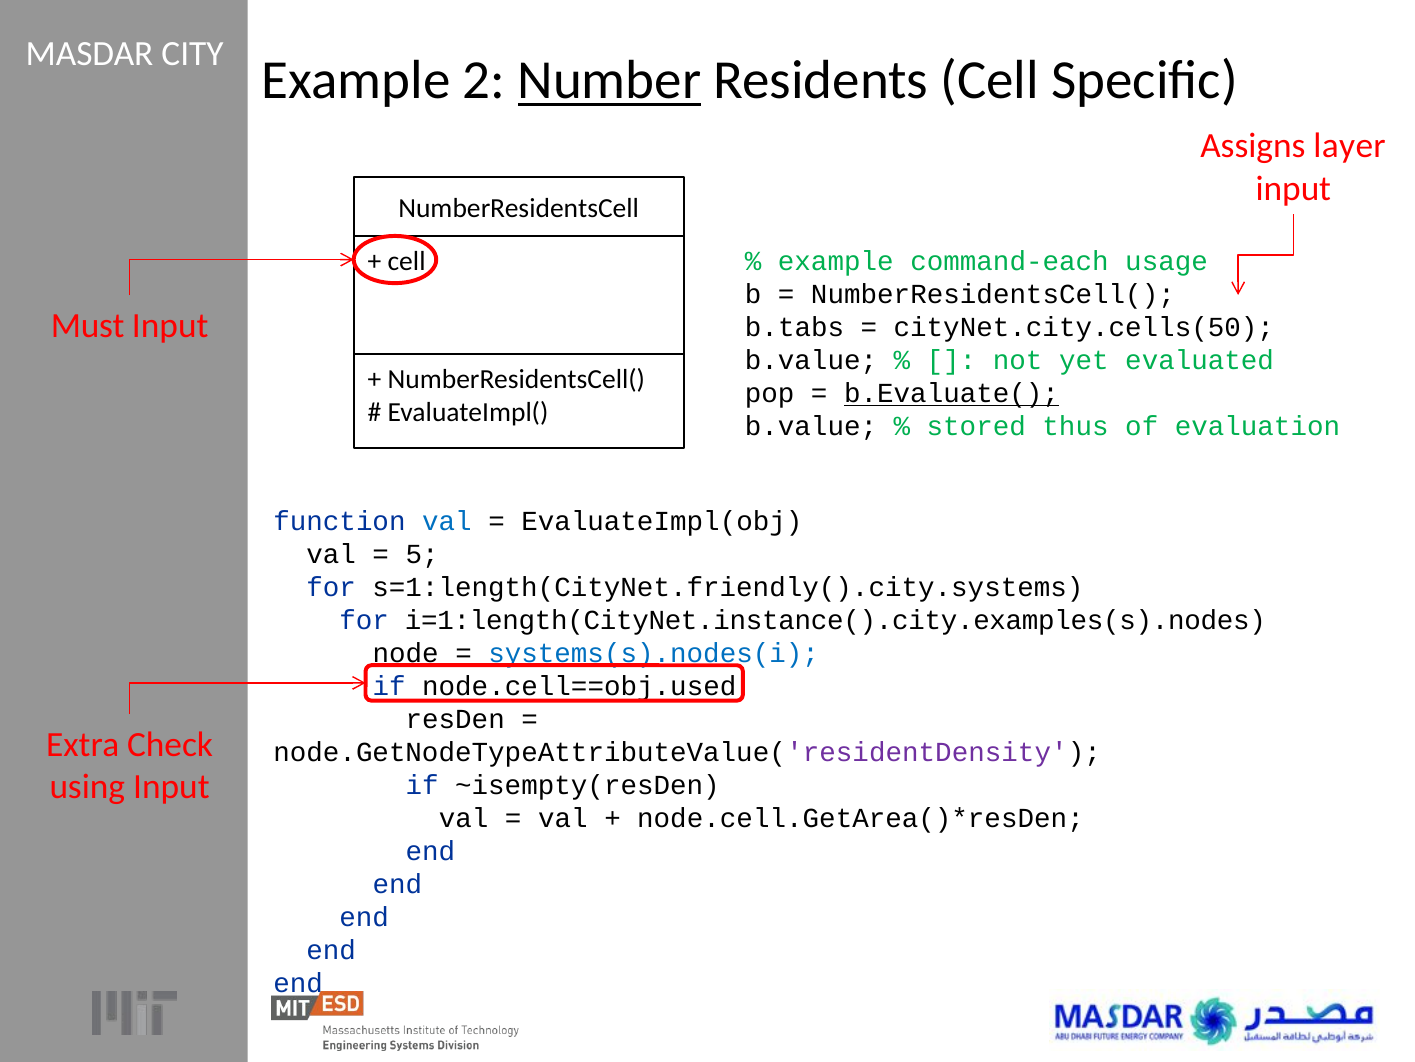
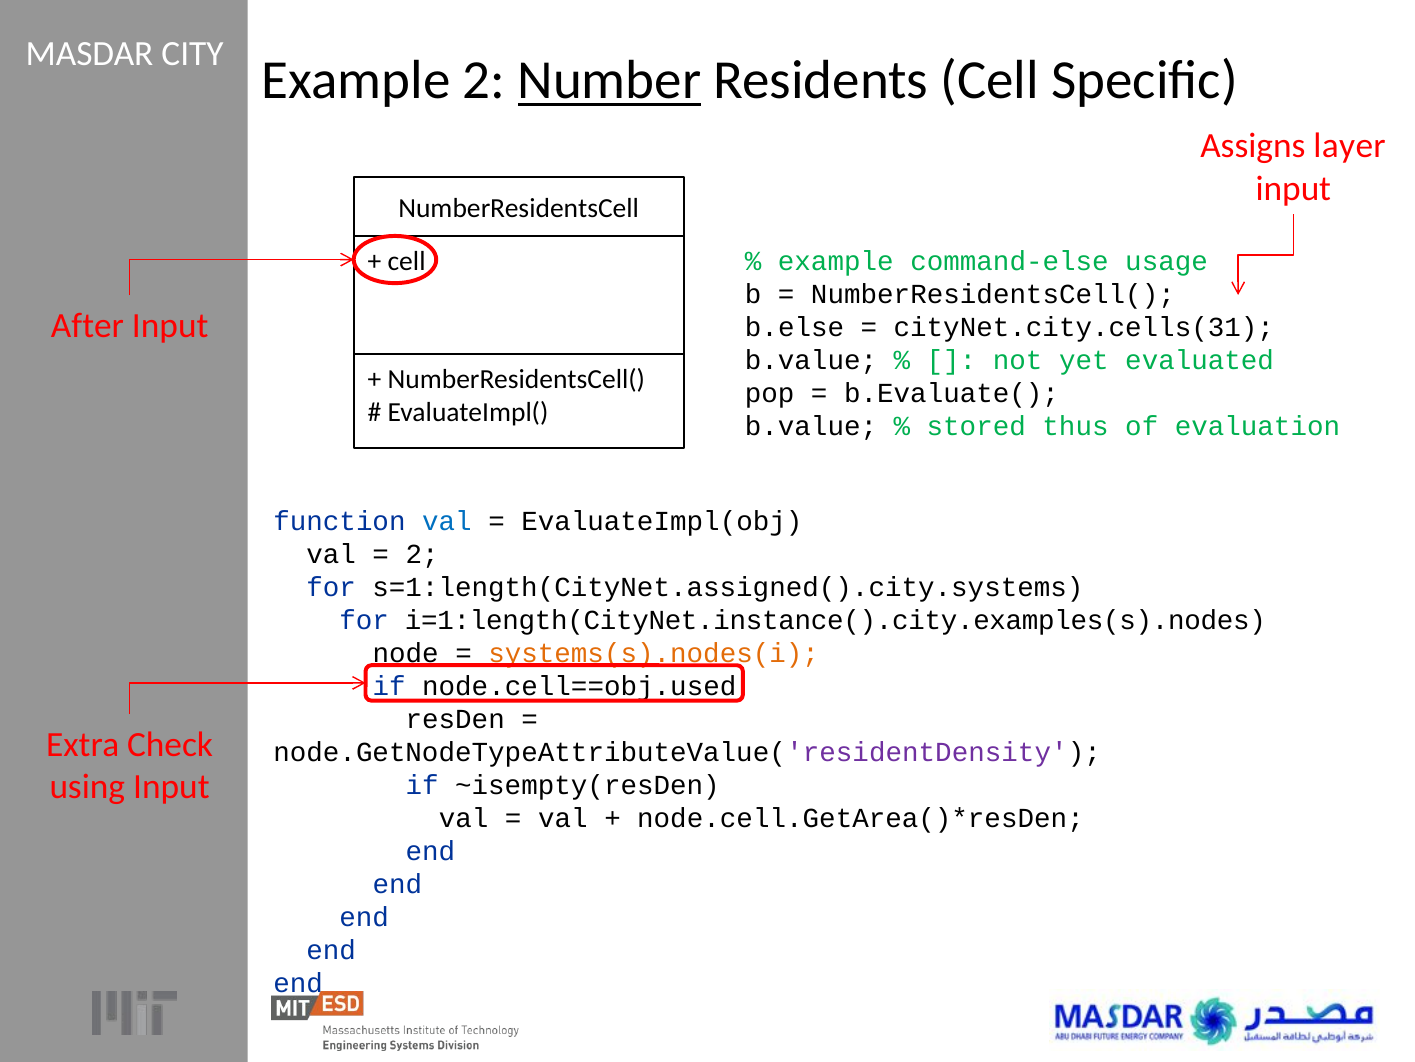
command-each: command-each -> command-else (1010, 261)
Must: Must -> After (88, 325)
b.tabs: b.tabs -> b.else (795, 327)
cityNet.city.cells(50: cityNet.city.cells(50 -> cityNet.city.cells(31 (1084, 327)
b.Evaluate( underline: present -> none (952, 393)
5: 5 -> 2 (422, 554)
s=1:length(CityNet.friendly().city.systems: s=1:length(CityNet.friendly().city.systems -> s=1:length(CityNet.assigned().city.systems (728, 587)
systems(s).nodes(i colour: blue -> orange (654, 653)
